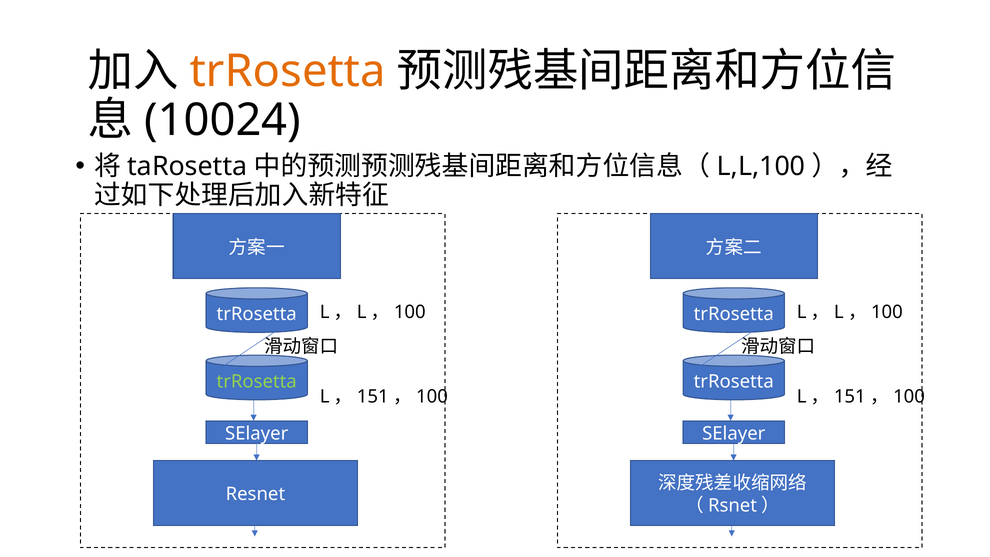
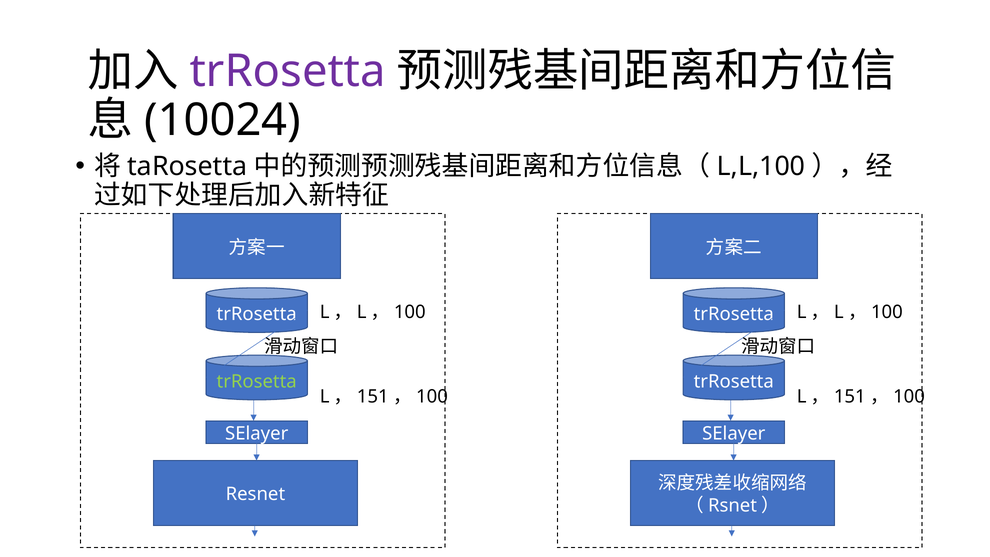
trRosetta colour: orange -> purple (288, 71)
